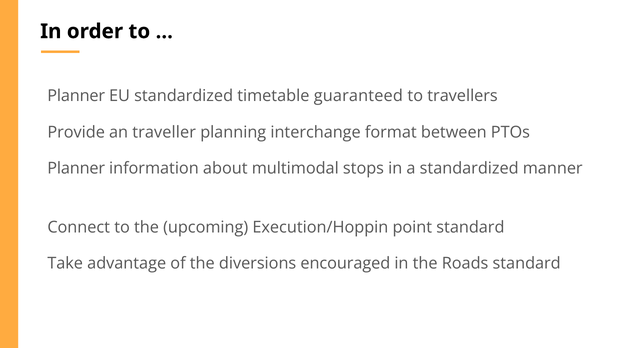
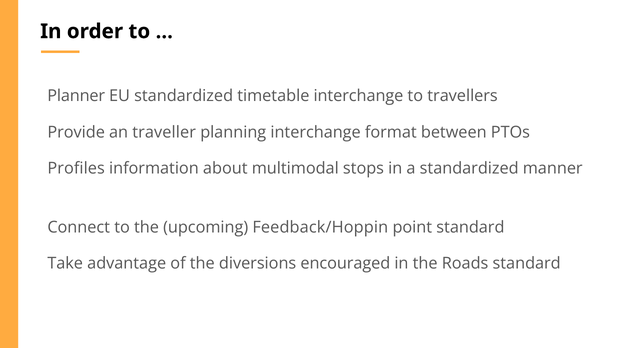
timetable guaranteed: guaranteed -> interchange (358, 96)
Planner: Planner -> Profiles (76, 168)
Execution/Hoppin: Execution/Hoppin -> Feedback/Hoppin (320, 227)
